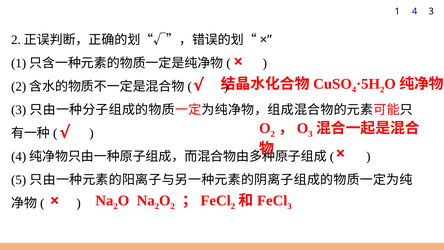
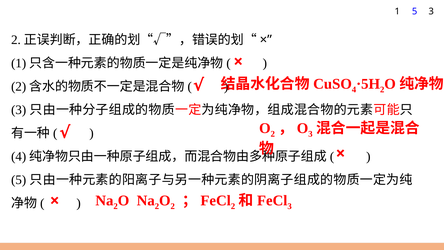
1 4: 4 -> 5 (415, 12)
